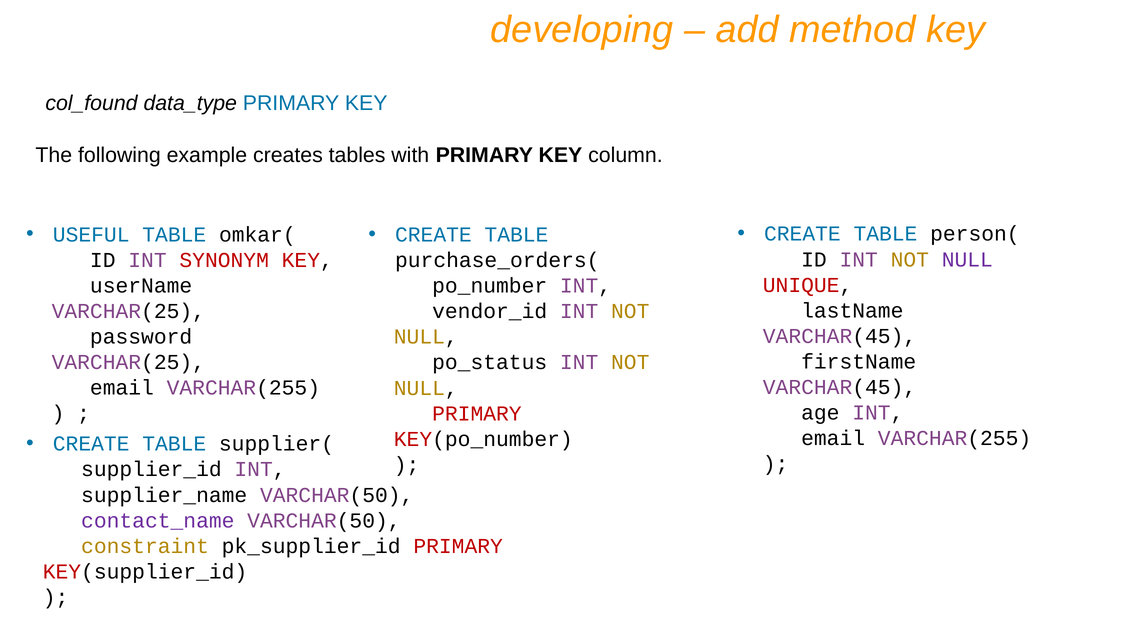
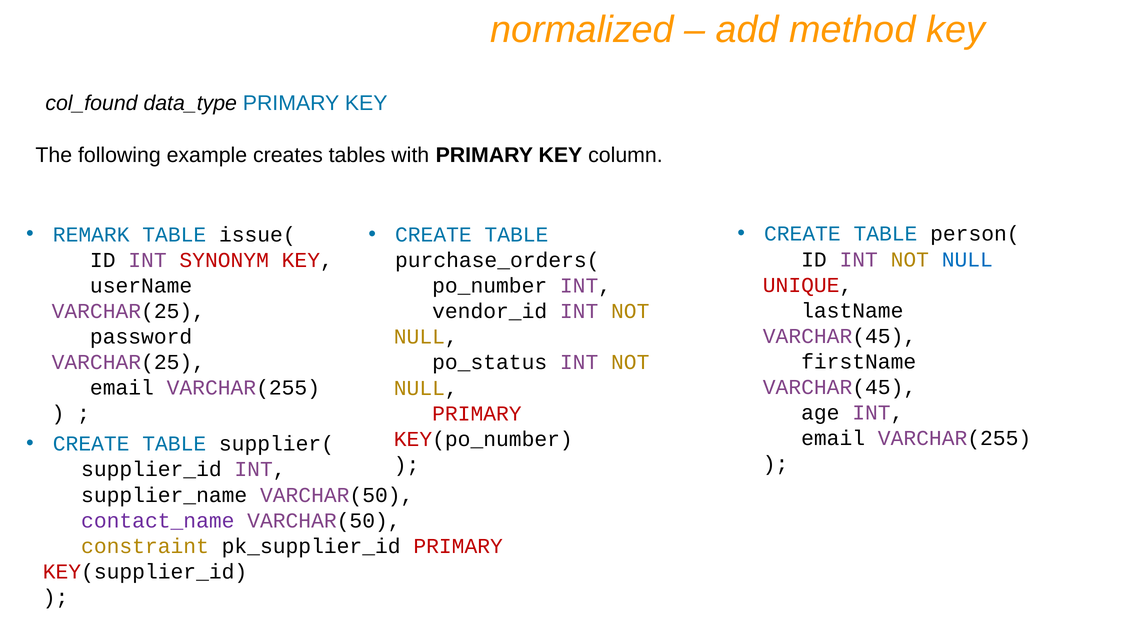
developing: developing -> normalized (582, 30)
USEFUL: USEFUL -> REMARK (91, 234)
omkar(: omkar( -> issue( (257, 234)
NULL colour: purple -> blue (967, 259)
